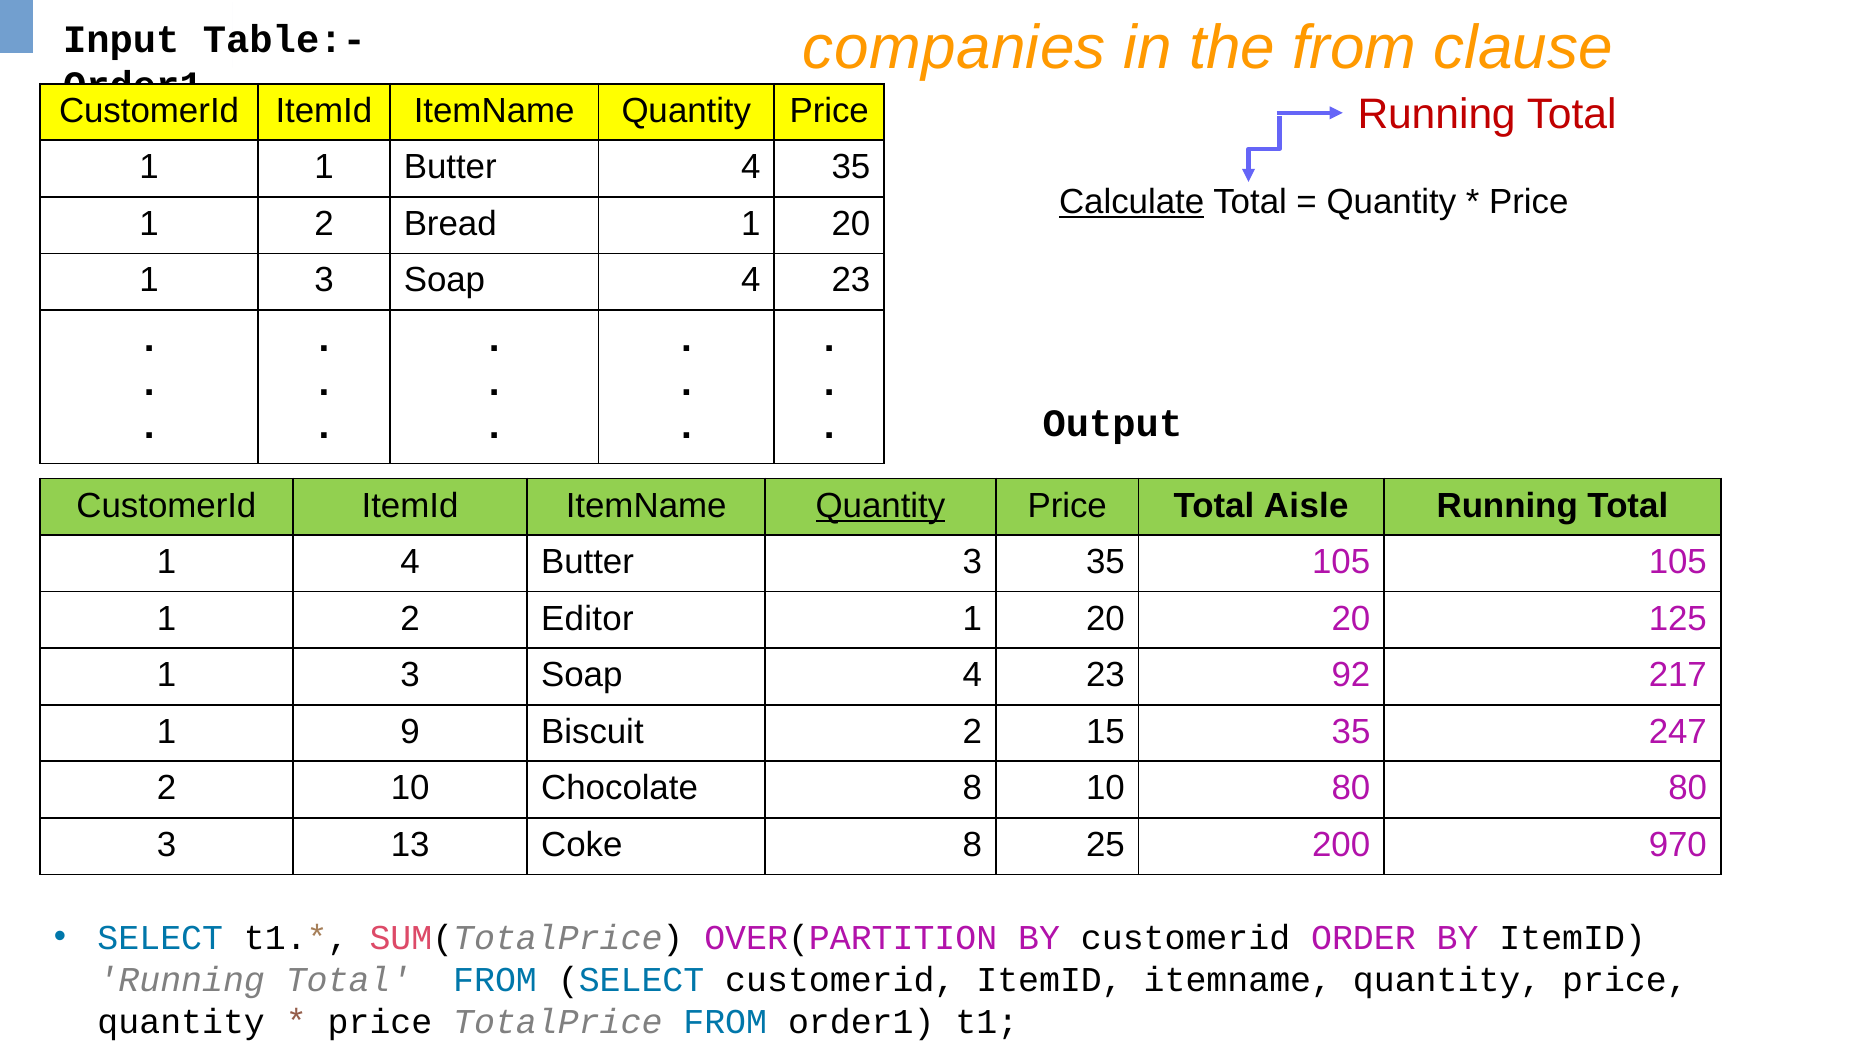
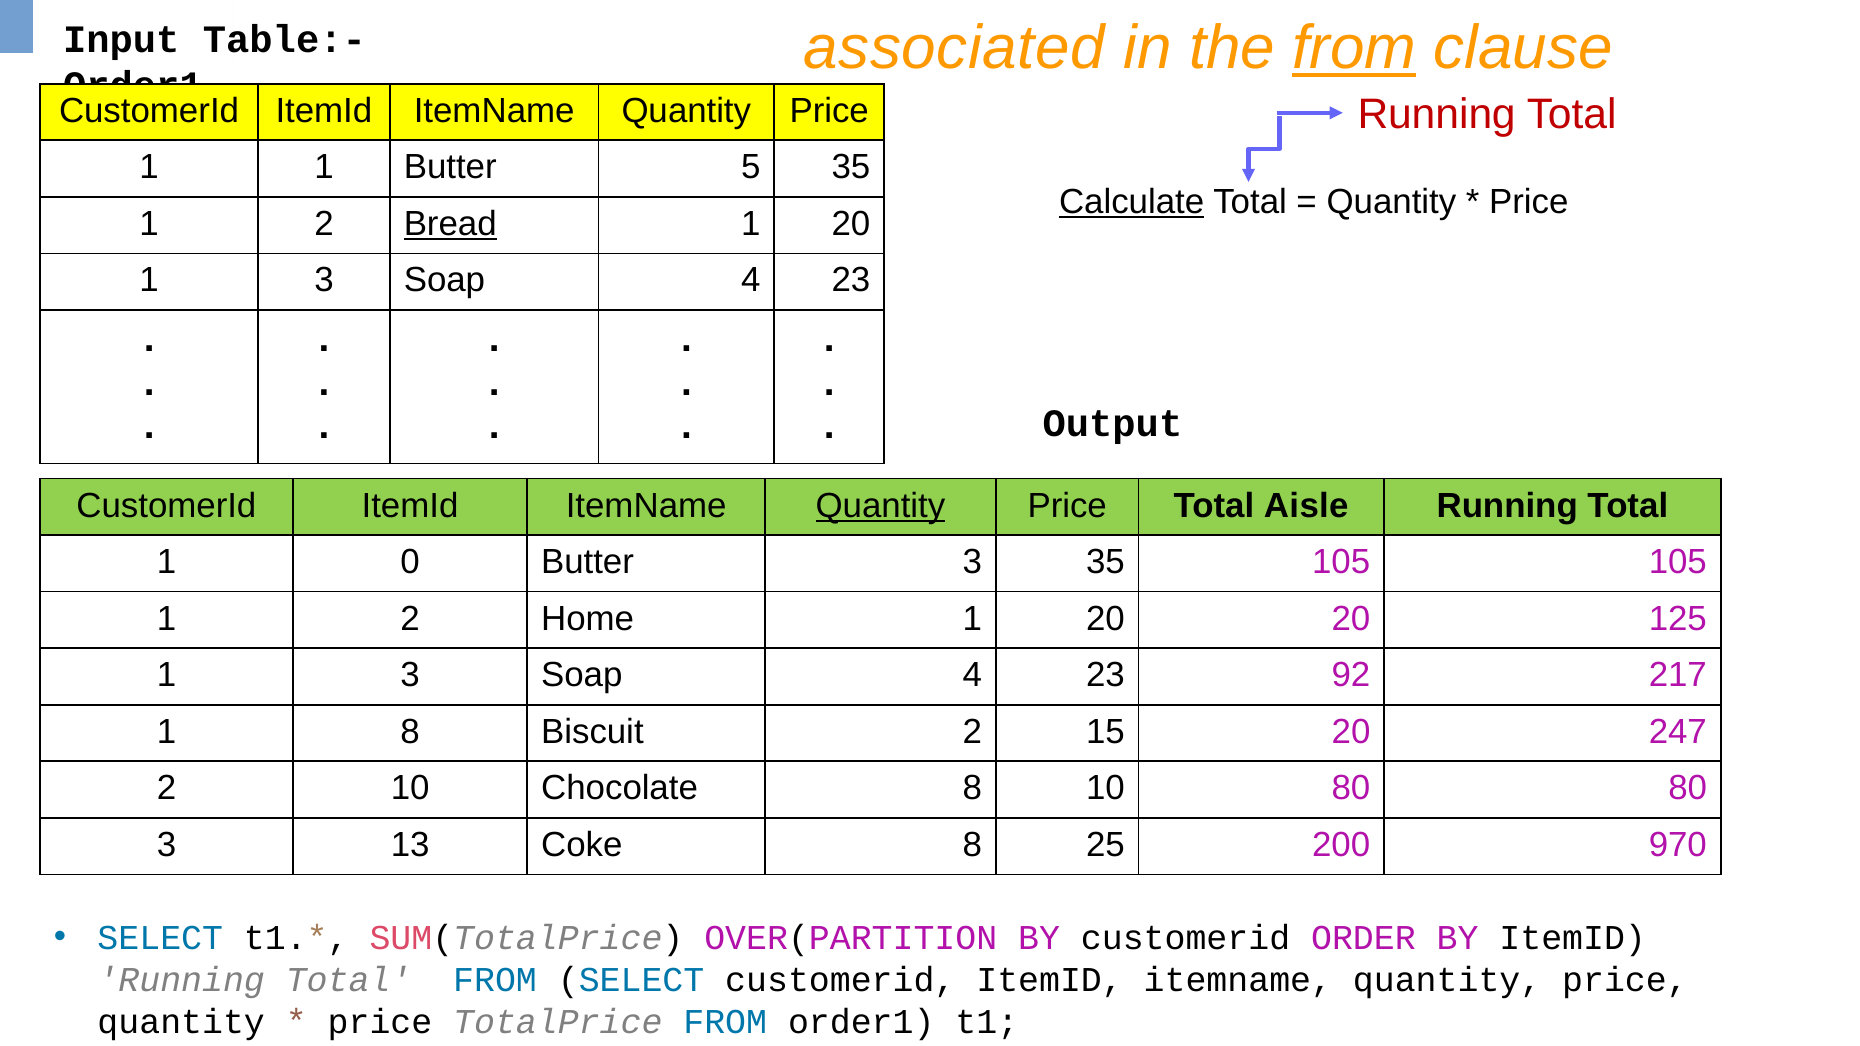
companies: companies -> associated (954, 48)
from underline: none -> present (1354, 48)
Butter 4: 4 -> 5 (751, 167)
Bread underline: none -> present (450, 224)
1 4: 4 -> 0 (410, 562)
Editor: Editor -> Home (588, 619)
1 9: 9 -> 8 (410, 732)
15 35: 35 -> 20 (1351, 732)
